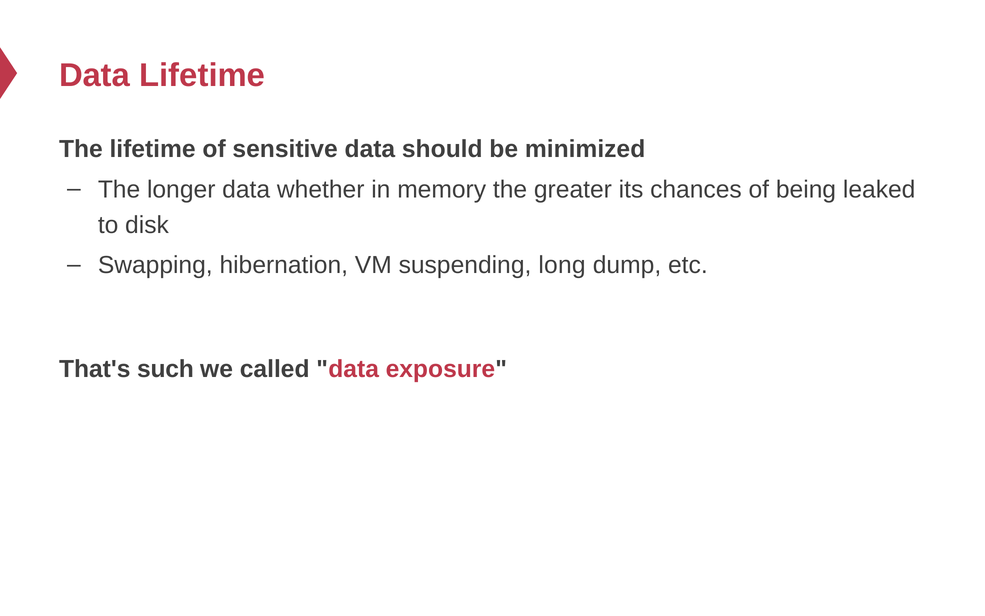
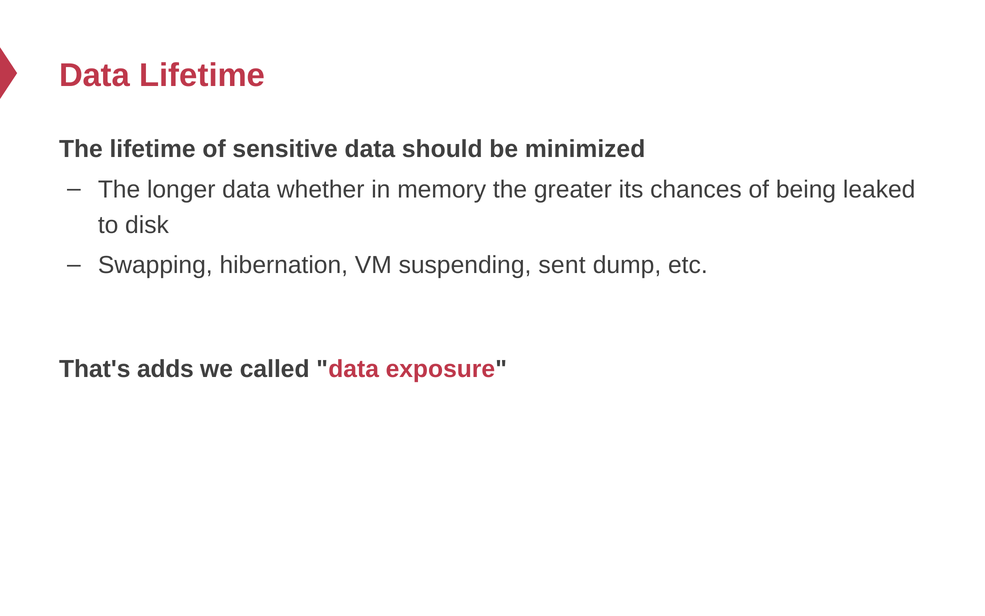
long: long -> sent (562, 265)
such: such -> adds (165, 369)
